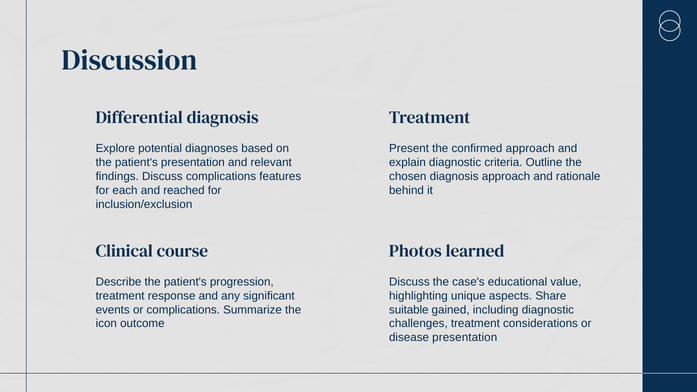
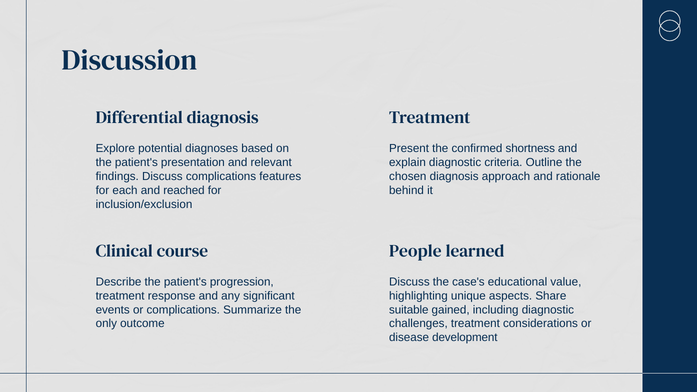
confirmed approach: approach -> shortness (530, 149)
Photos: Photos -> People (415, 251)
icon: icon -> only (106, 324)
disease presentation: presentation -> development (465, 338)
